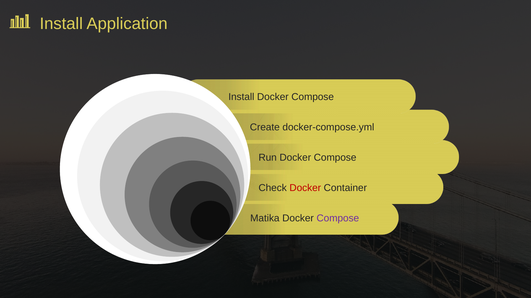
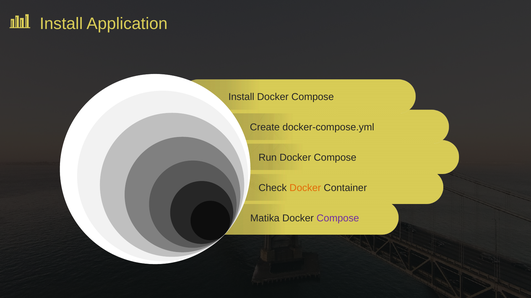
Docker colour: red -> orange (305, 188)
